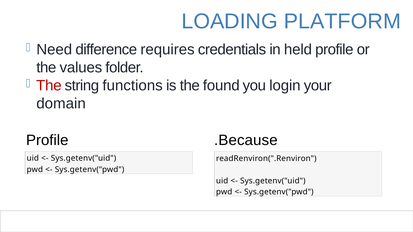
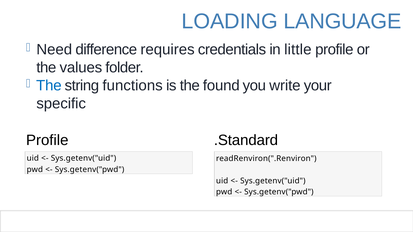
PLATFORM: PLATFORM -> LANGUAGE (342, 21)
held: held -> little (298, 50)
The colour: red -> blue (49, 86)
login: login -> write (285, 86)
domain: domain -> specific (61, 104)
.Because: .Because -> .Standard (246, 140)
